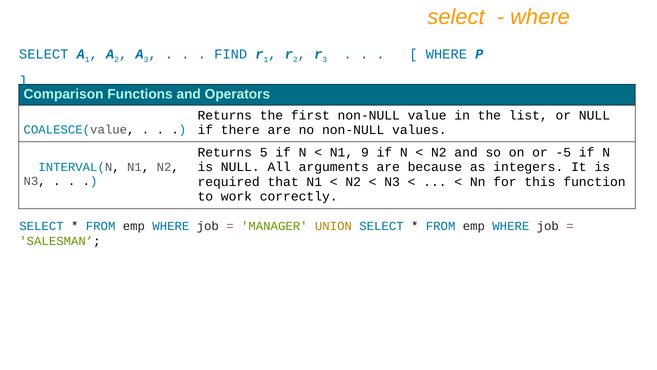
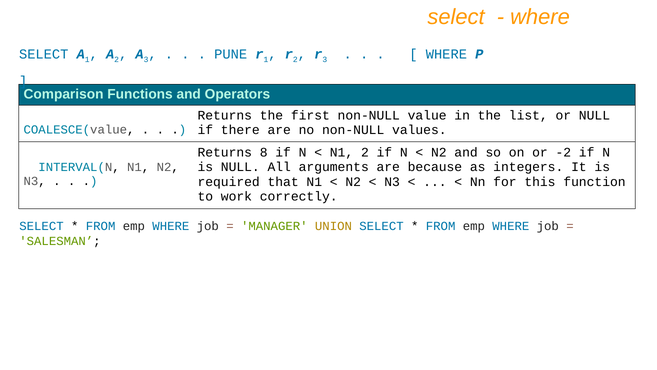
FIND: FIND -> PUNE (231, 54)
5: 5 -> 8 (264, 152)
N1 9: 9 -> 2 (365, 152)
-5: -5 -> -2 (563, 152)
